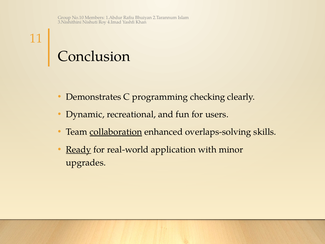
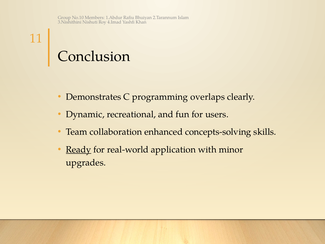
checking: checking -> overlaps (208, 97)
collaboration underline: present -> none (116, 132)
overlaps-solving: overlaps-solving -> concepts-solving (218, 132)
